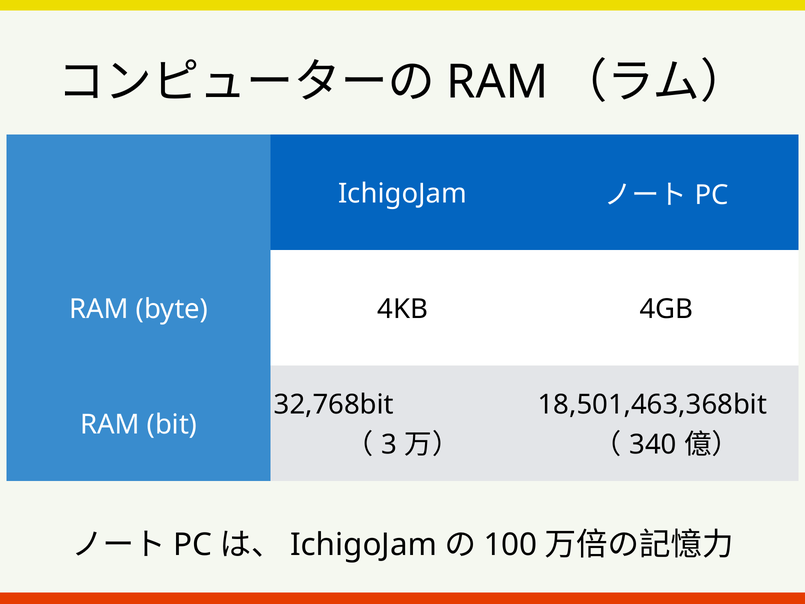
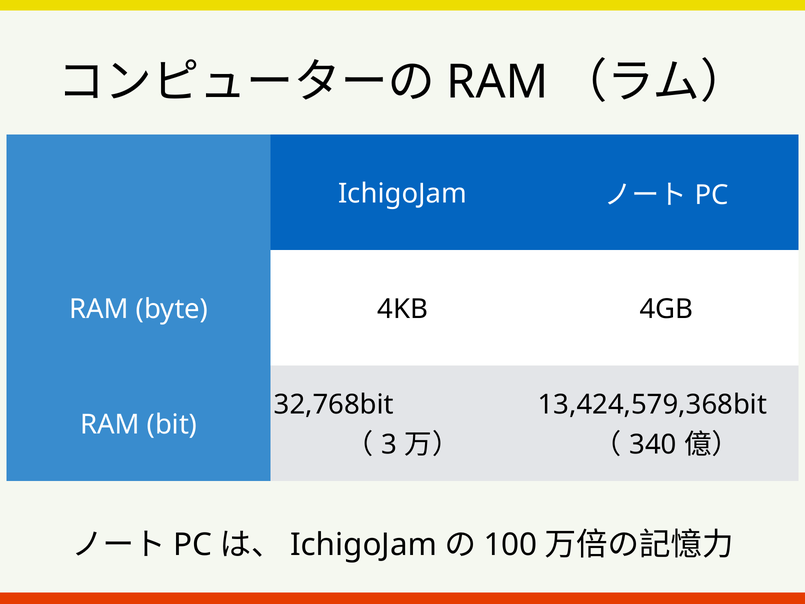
18,501,463,368bit: 18,501,463,368bit -> 13,424,579,368bit (652, 405)
